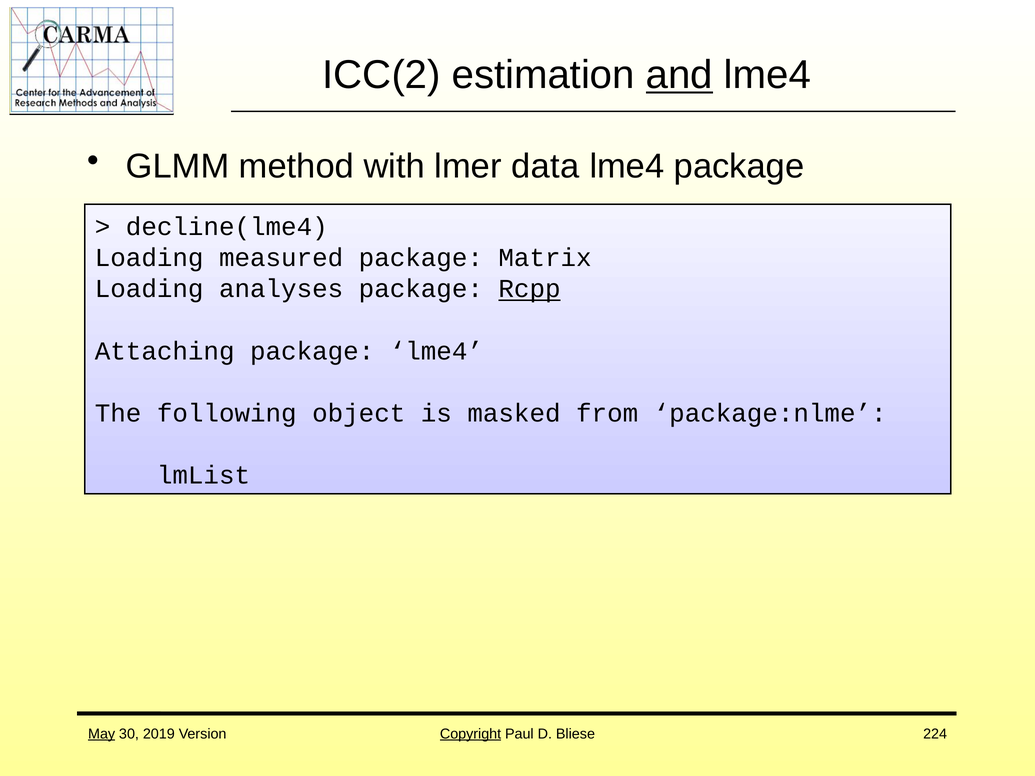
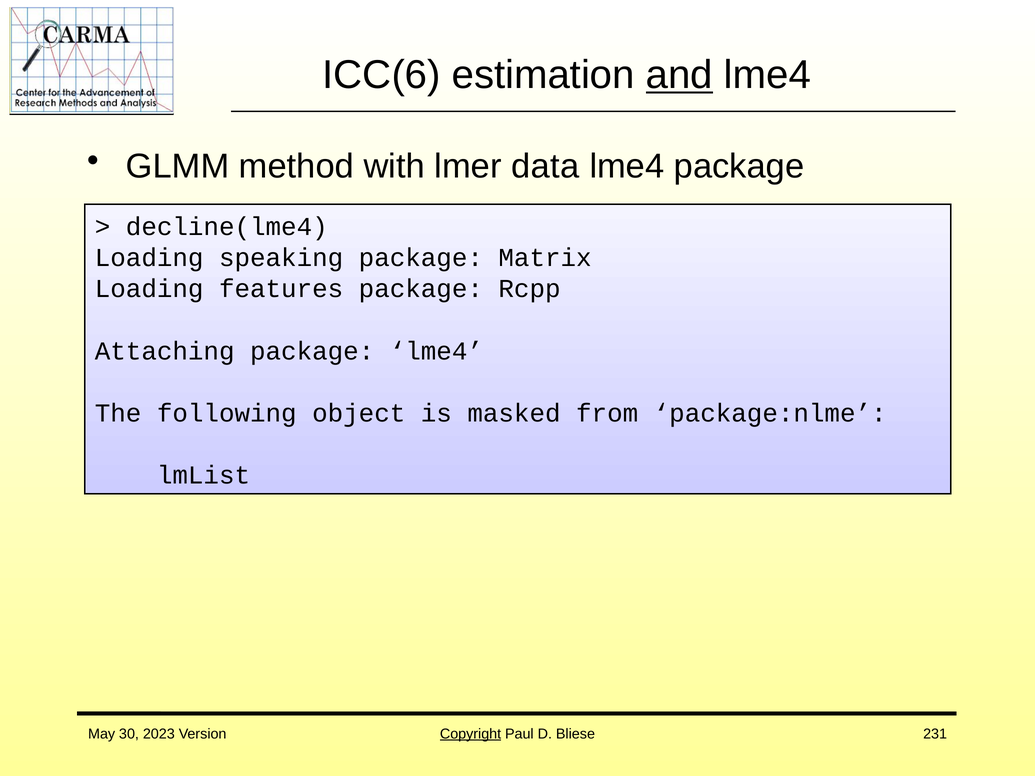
ICC(2: ICC(2 -> ICC(6 (381, 75)
measured: measured -> speaking (281, 258)
analyses: analyses -> features (281, 289)
Rcpp underline: present -> none (530, 289)
May underline: present -> none (102, 734)
2019: 2019 -> 2023 (159, 734)
224: 224 -> 231 (935, 734)
